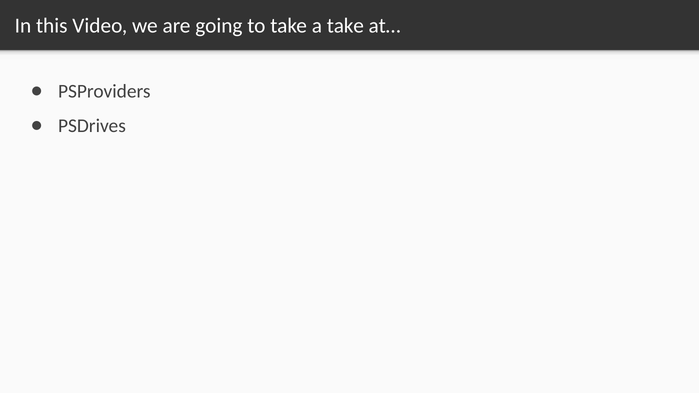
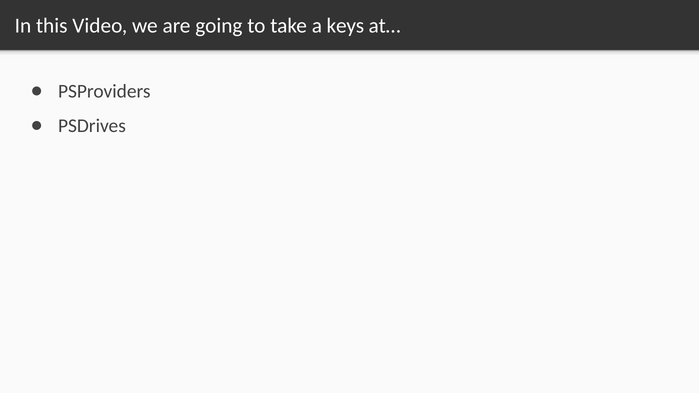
a take: take -> keys (345, 26)
